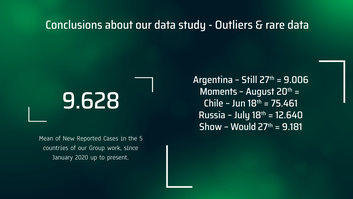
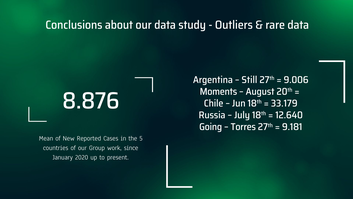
9.628: 9.628 -> 8.876 (91, 101)
75.461: 75.461 -> 33.179 (284, 103)
Show: Show -> Going (211, 127)
Would: Would -> Torres (243, 127)
